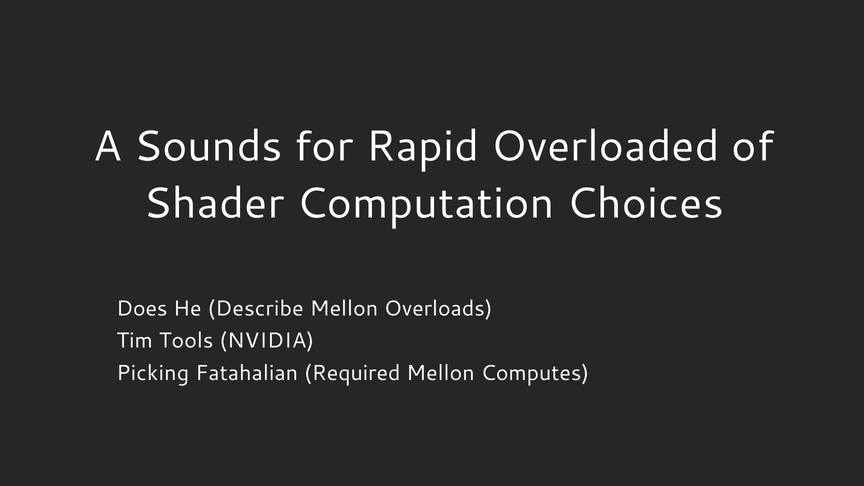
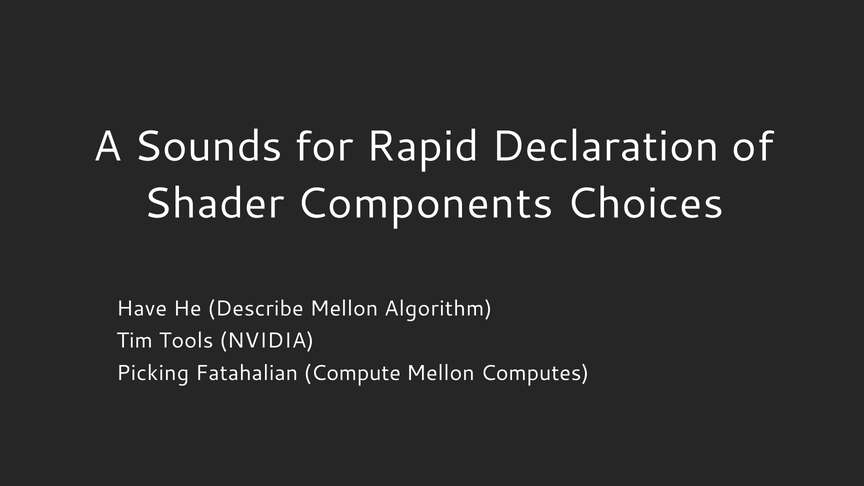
Overloaded: Overloaded -> Declaration (605, 146)
Computation: Computation -> Components (425, 203)
Does: Does -> Have (142, 308)
Overloads: Overloads -> Algorithm (438, 308)
Required: Required -> Compute (352, 373)
